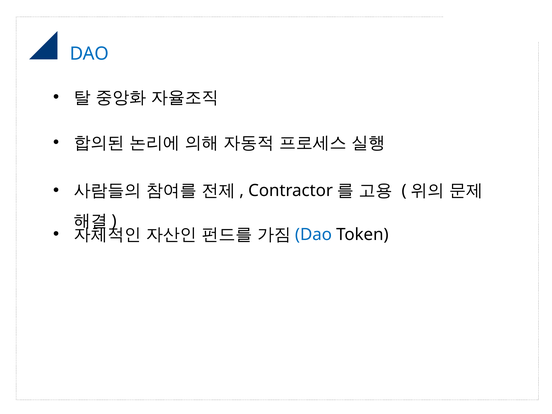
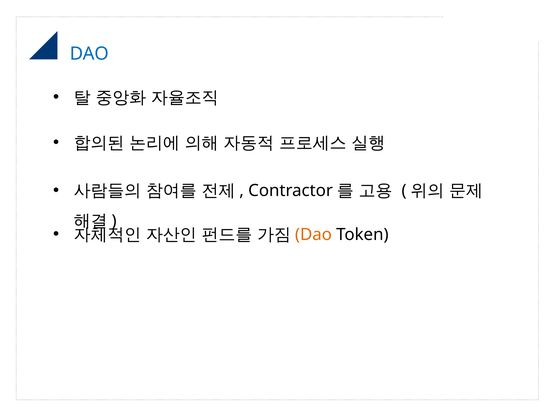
Dao colour: blue -> orange (313, 235)
